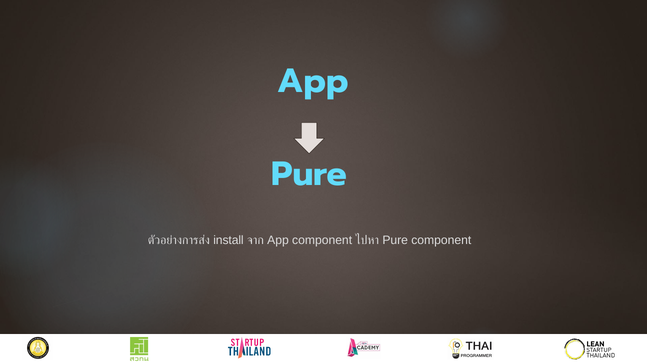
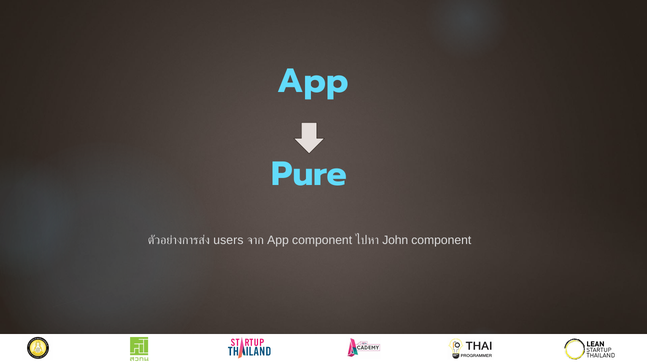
install: install -> users (228, 240)
Pure: Pure -> John (395, 240)
